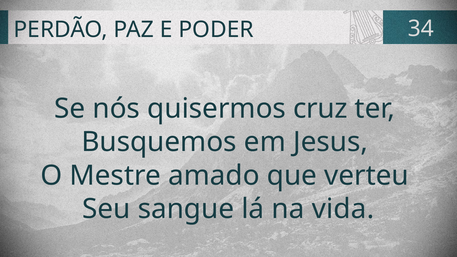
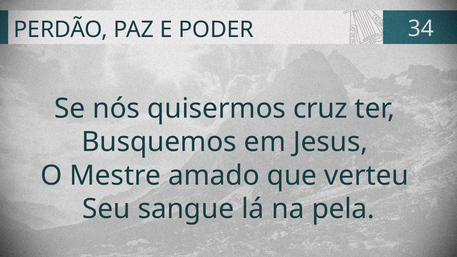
vida: vida -> pela (343, 209)
